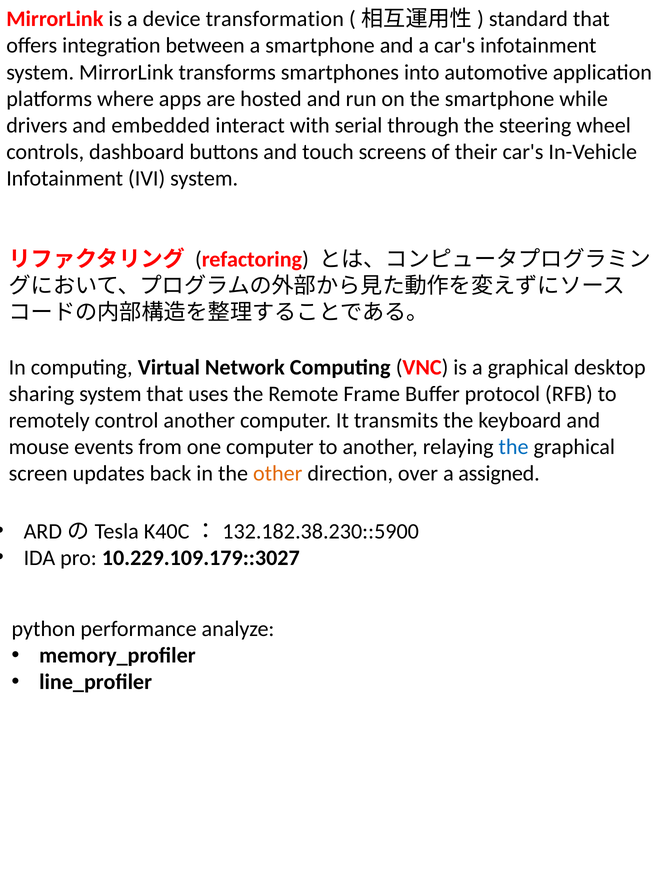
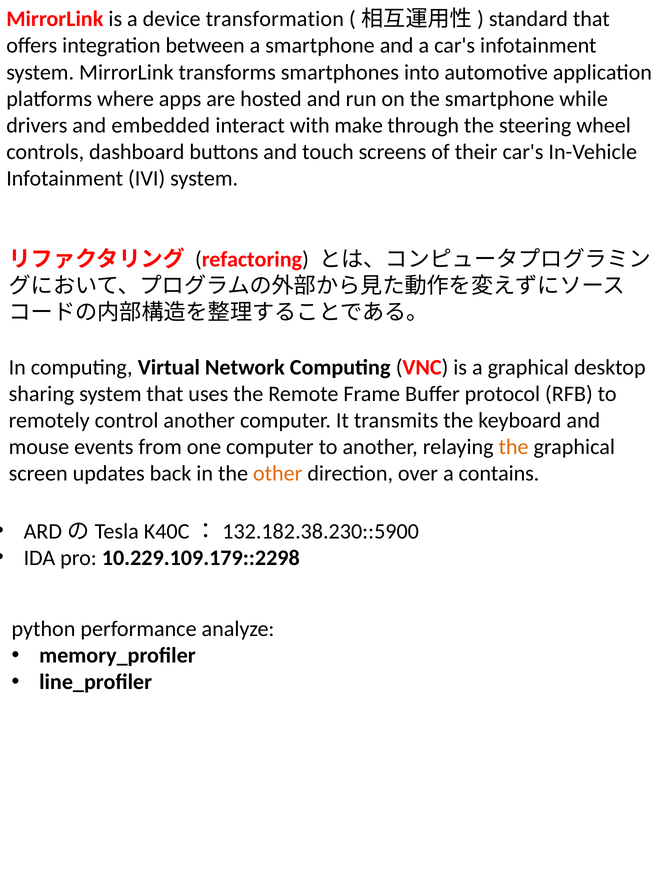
serial: serial -> make (359, 125)
the colour: blue -> orange (514, 447)
assigned: assigned -> contains (499, 474)
10.229.109.179::3027: 10.229.109.179::3027 -> 10.229.109.179::2298 (201, 558)
